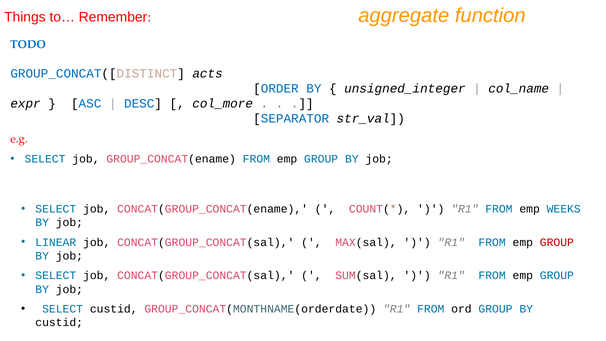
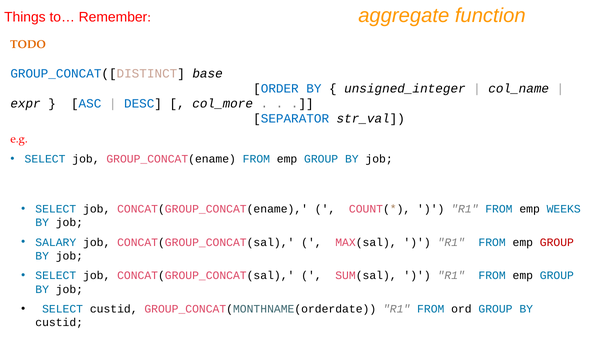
TODO colour: blue -> orange (28, 44)
acts: acts -> base (208, 73)
LINEAR: LINEAR -> SALARY (56, 242)
